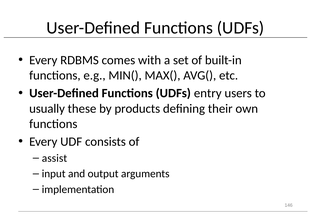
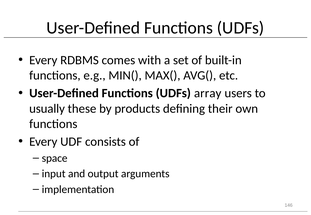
entry: entry -> array (208, 93)
assist: assist -> space (55, 158)
